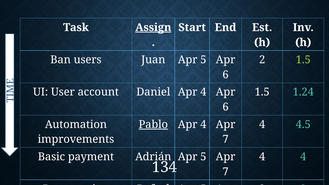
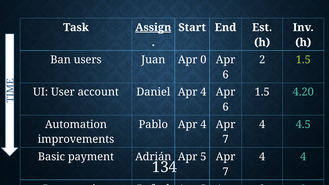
Juan Apr 5: 5 -> 0 (203, 60)
1.24: 1.24 -> 4.20 (303, 92)
Pablo underline: present -> none (153, 124)
